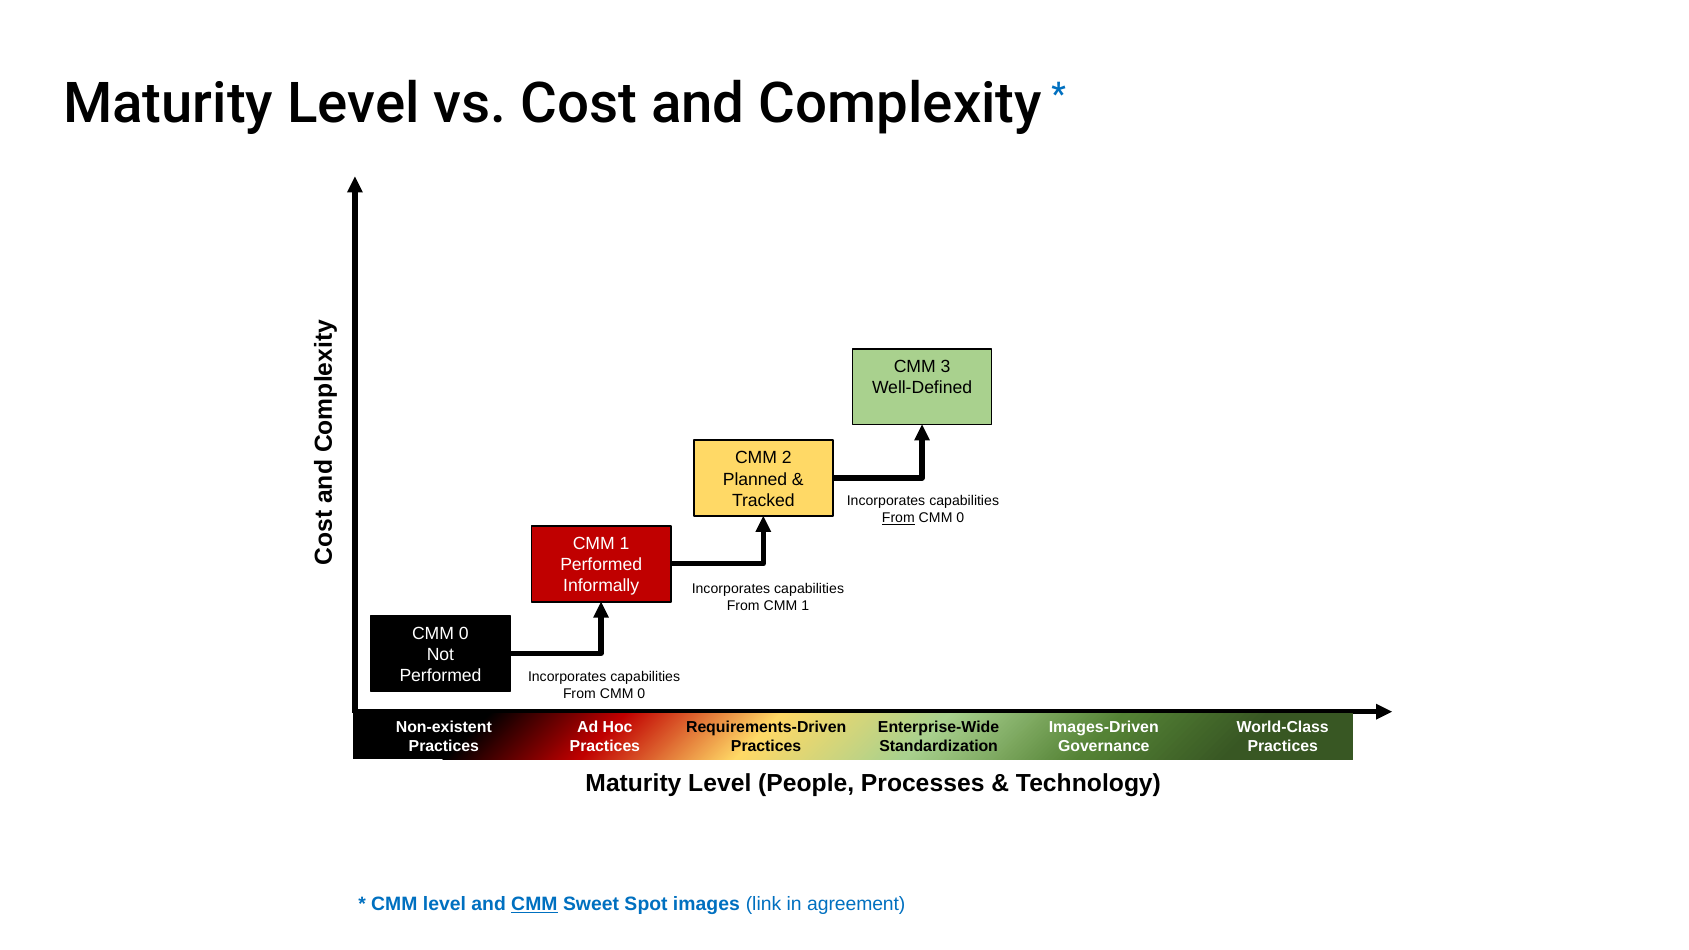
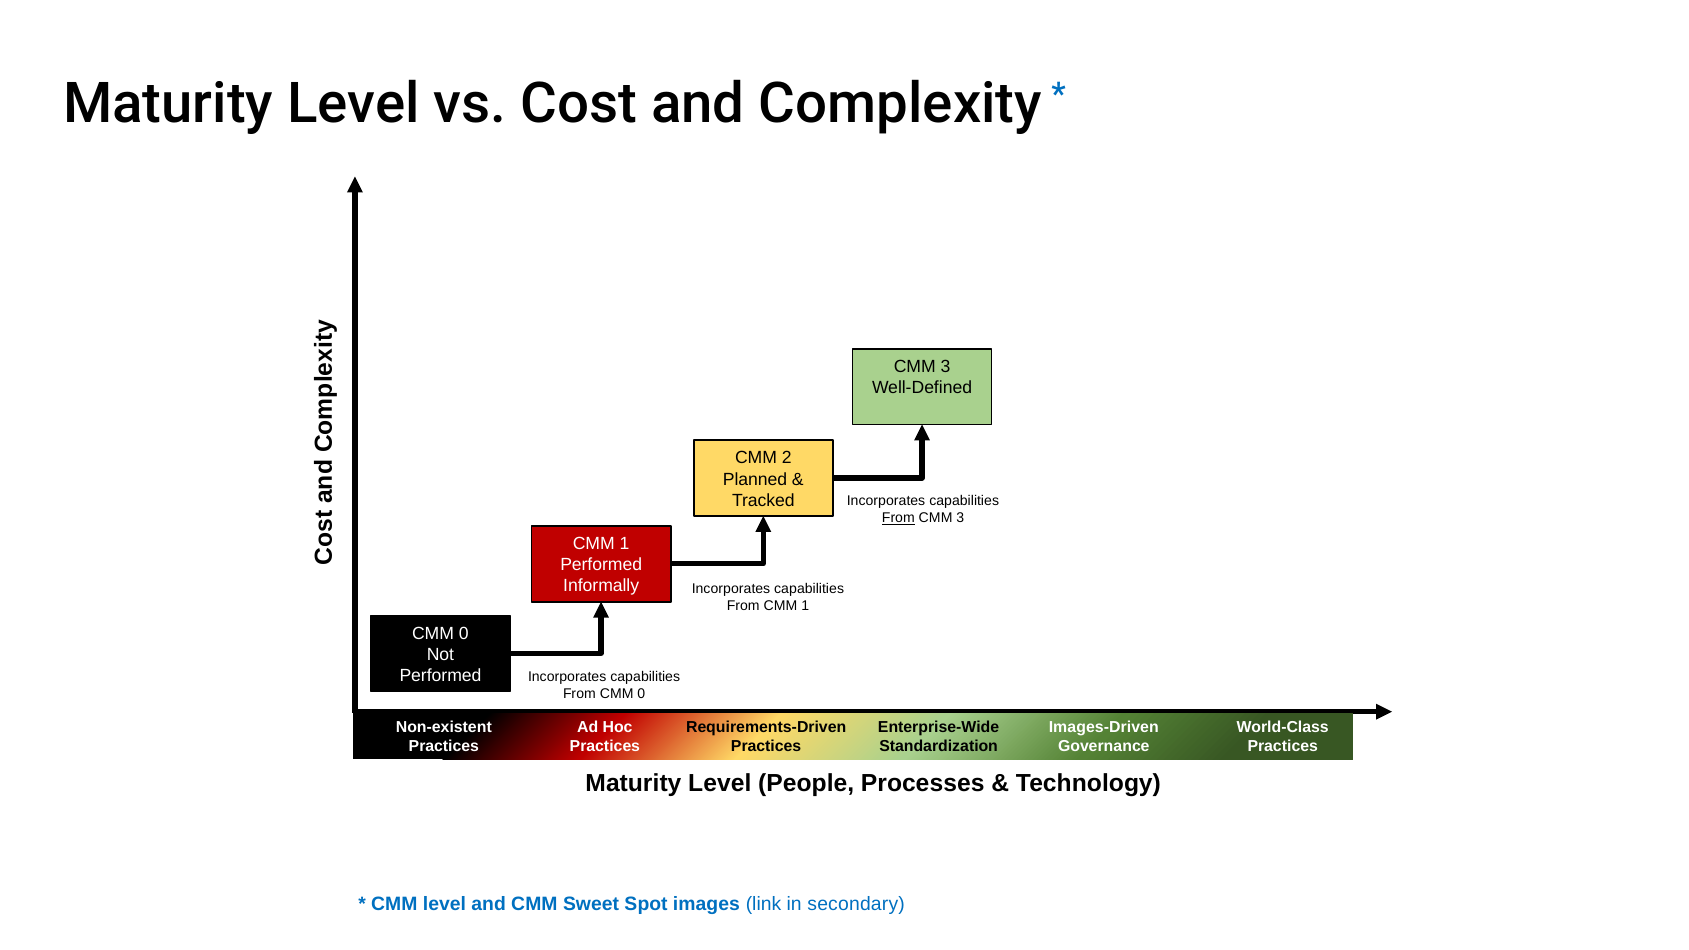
0: 0 -> 3 (960, 518)
CMM underline: present -> none (534, 904)
agreement: agreement -> secondary (856, 904)
